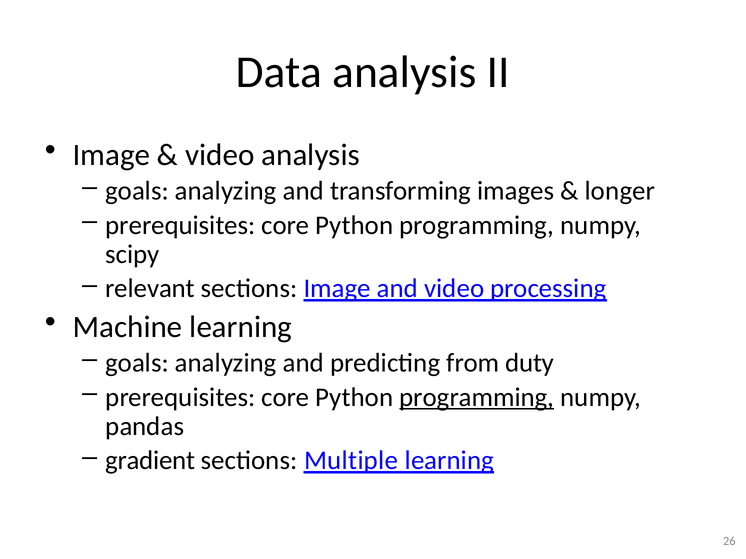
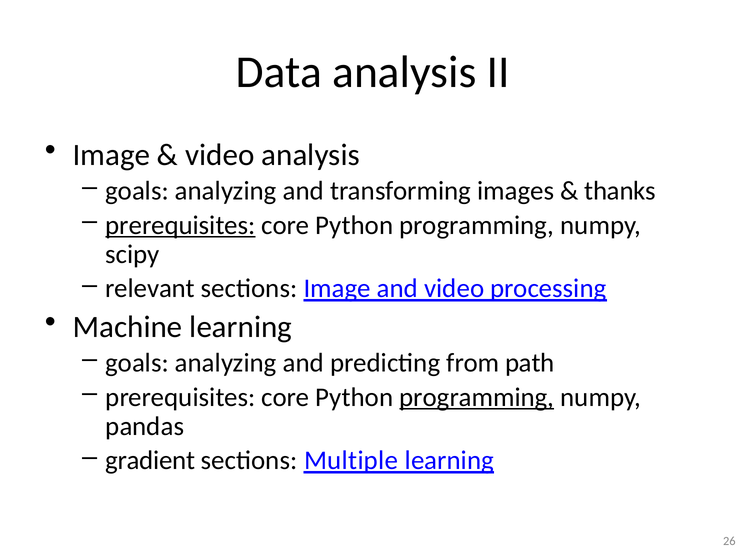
longer: longer -> thanks (620, 191)
prerequisites underline: none -> present (180, 225)
duty: duty -> path (530, 363)
